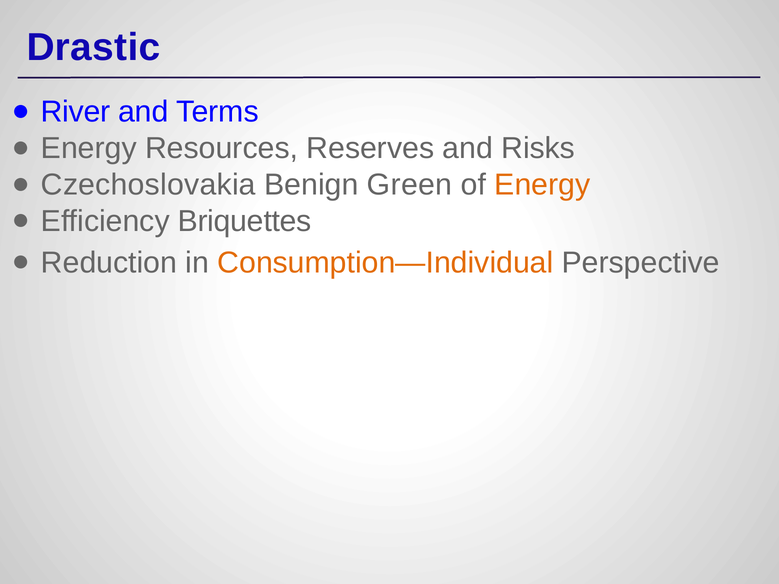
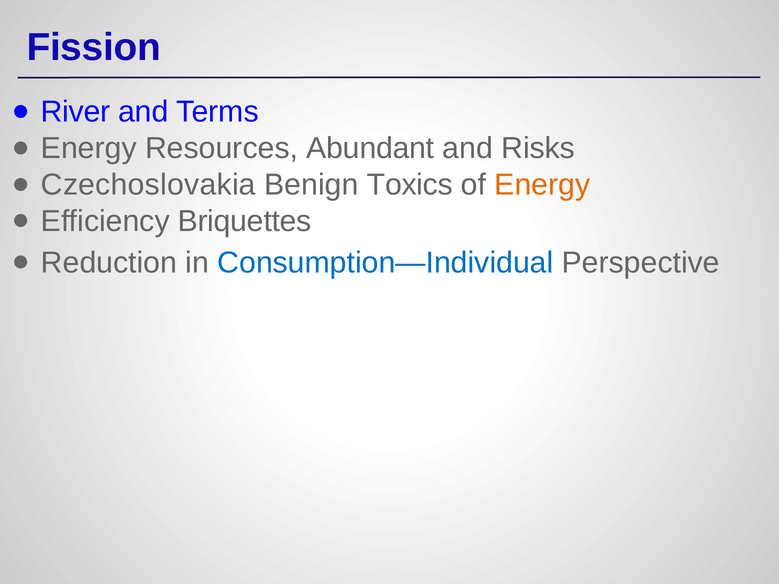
Drastic: Drastic -> Fission (94, 48)
Reserves: Reserves -> Abundant (370, 148)
Green: Green -> Toxics (410, 185)
Consumption—Individual colour: orange -> blue (385, 263)
